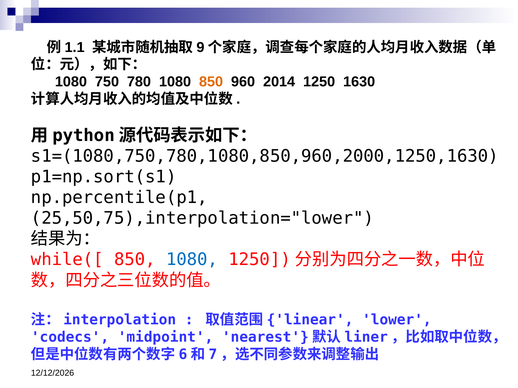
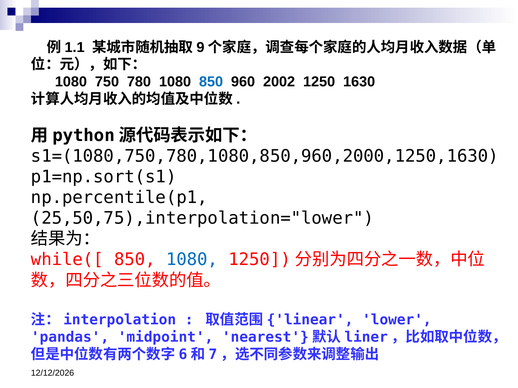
850 colour: orange -> blue (211, 82)
2014: 2014 -> 2002 (279, 82)
codecs: codecs -> pandas (70, 337)
